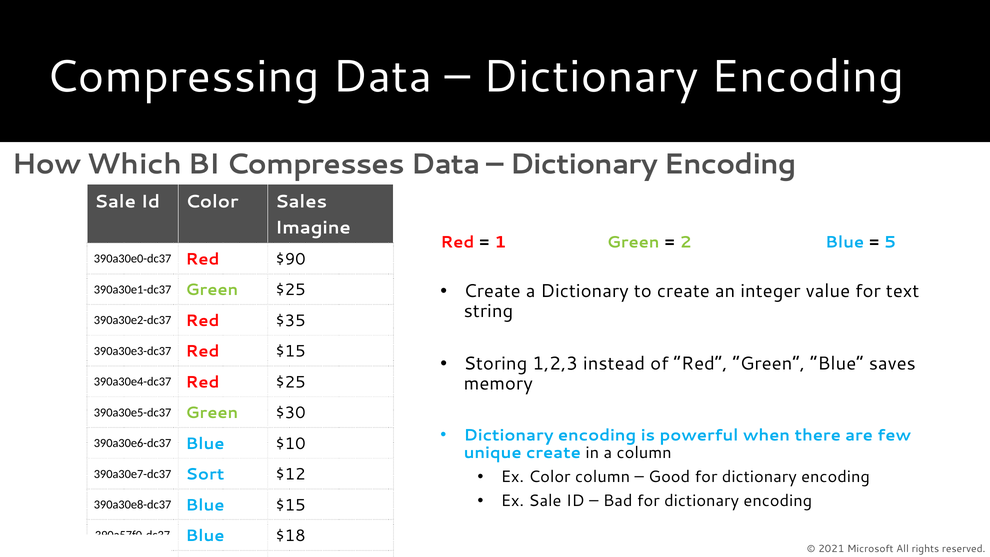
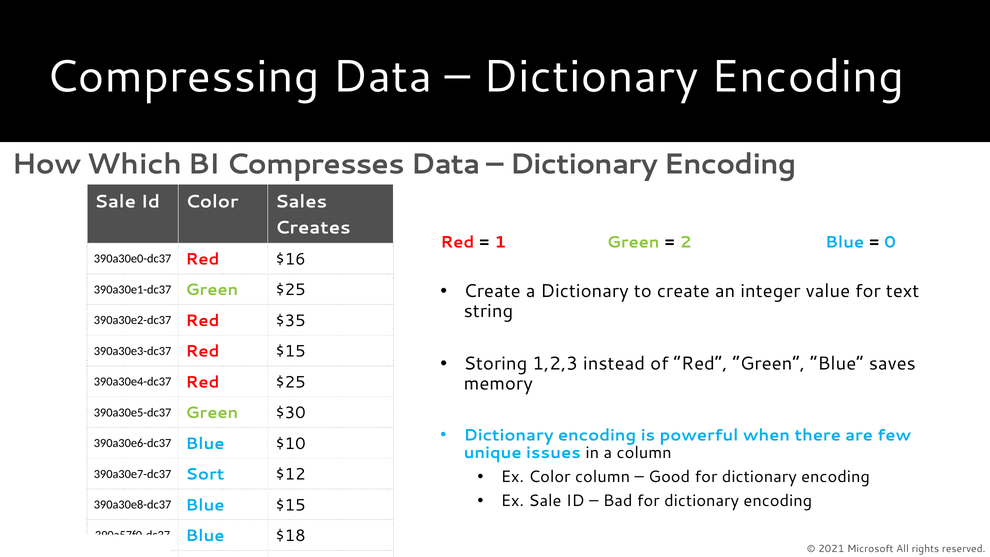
Imagine: Imagine -> Creates (313, 227)
5: 5 -> 0 (890, 242)
$90: $90 -> $16 (290, 259)
unique create: create -> issues (553, 453)
